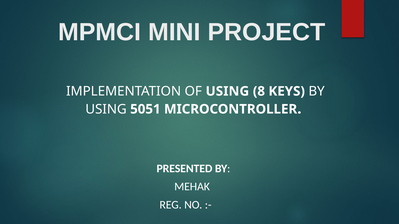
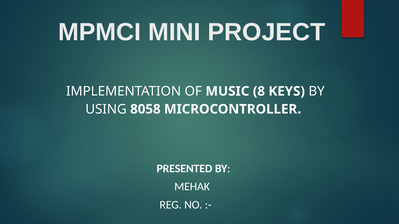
OF USING: USING -> MUSIC (227, 91)
5051: 5051 -> 8058 (145, 109)
